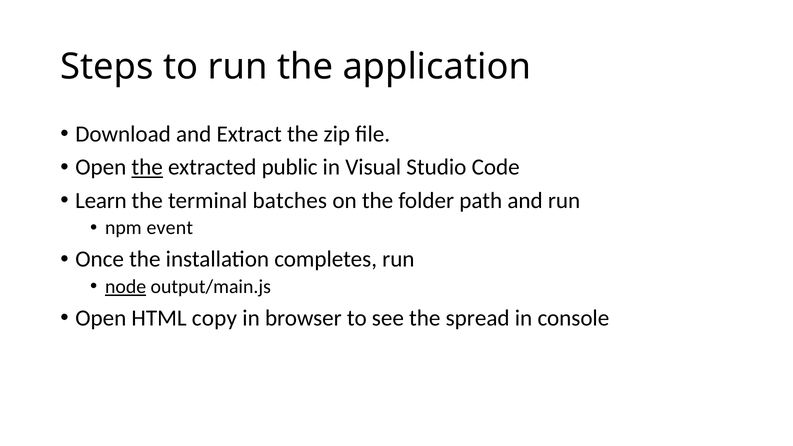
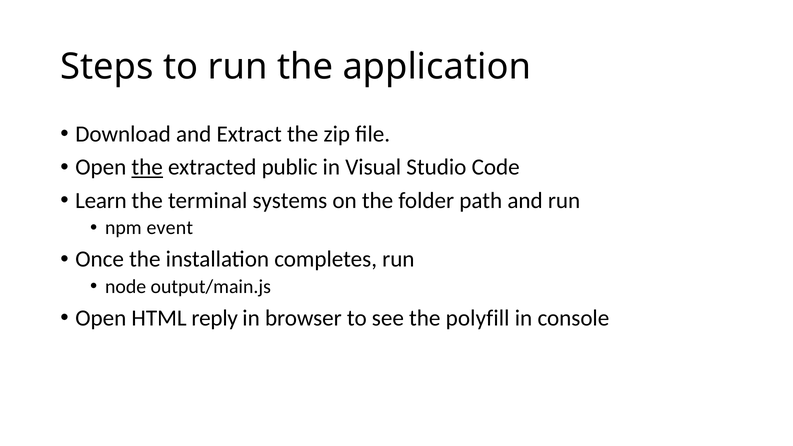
batches: batches -> systems (290, 201)
node underline: present -> none (126, 287)
copy: copy -> reply (215, 318)
spread: spread -> polyfill (478, 318)
